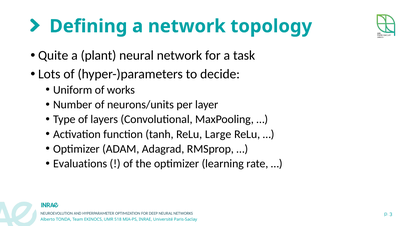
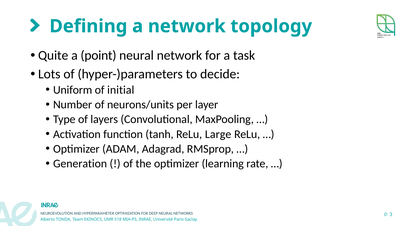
plant: plant -> point (98, 55)
works: works -> initial (121, 90)
Evaluations: Evaluations -> Generation (80, 163)
